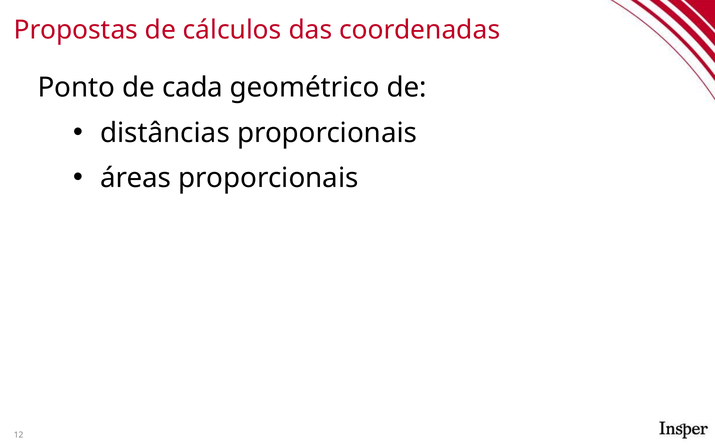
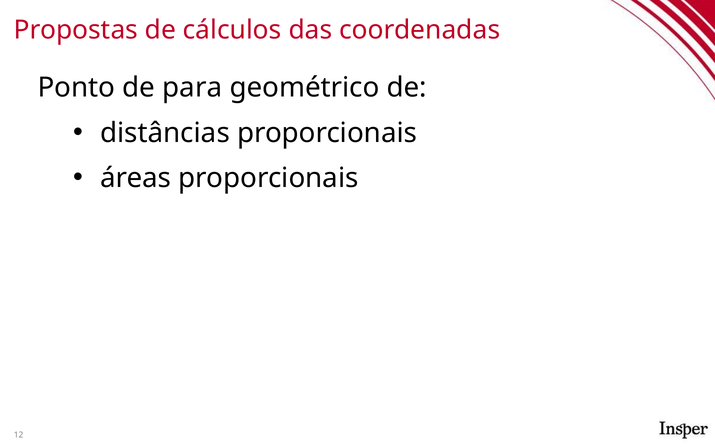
cada: cada -> para (192, 88)
